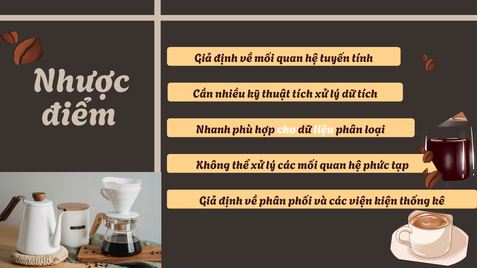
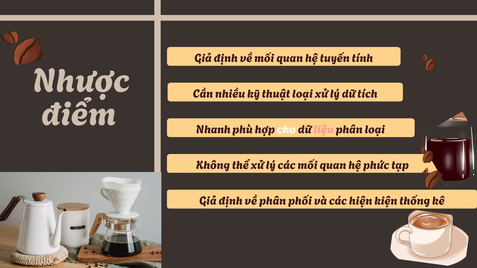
thuật tích: tích -> loại (303, 94)
liệu colour: white -> pink (324, 130)
viện: viện -> hiện (361, 201)
